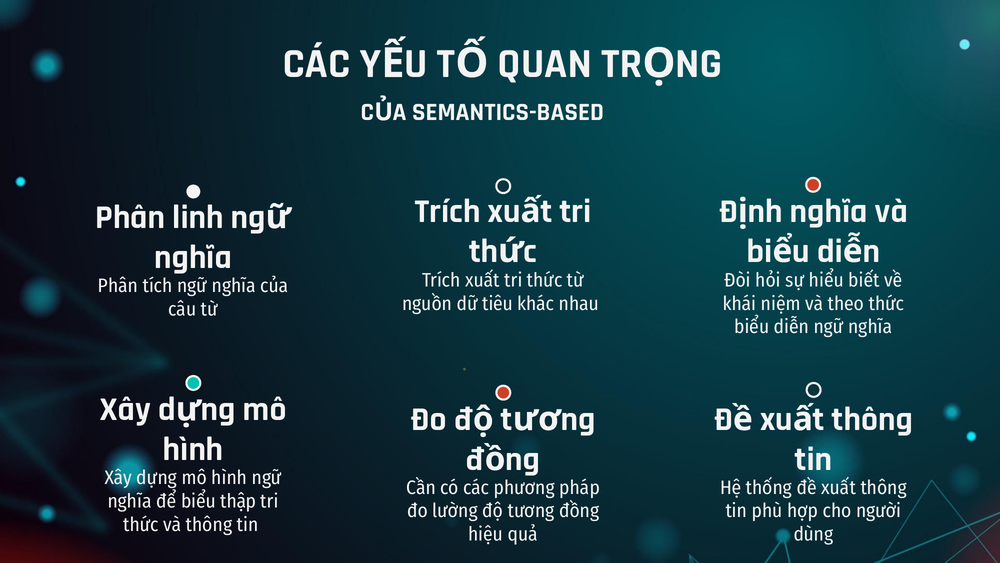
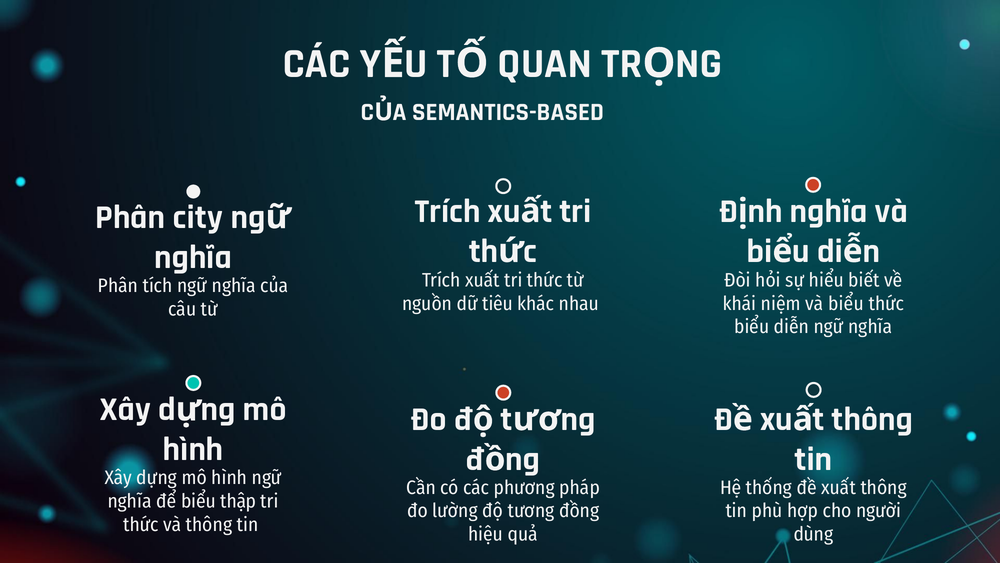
linh: linh -> city (198, 217)
và theo: theo -> biểu (846, 303)
